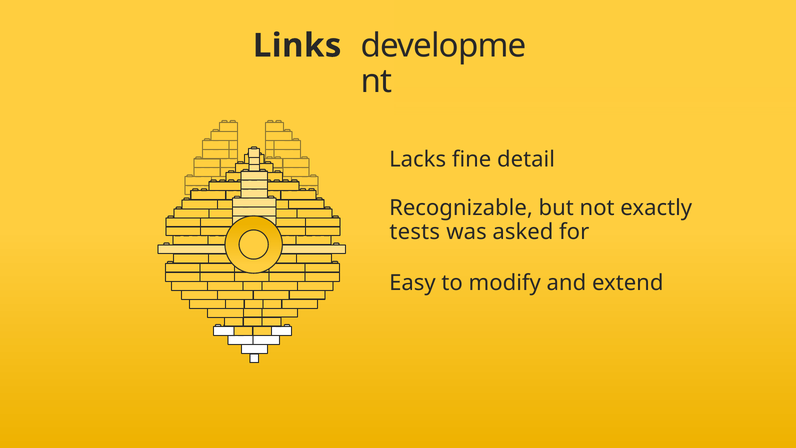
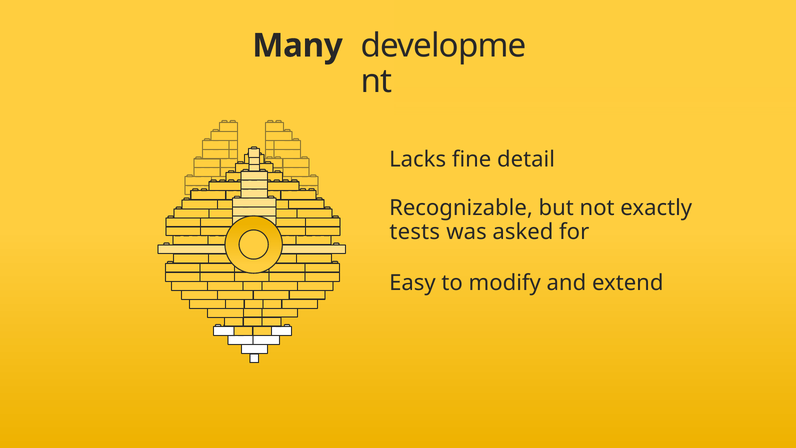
Links: Links -> Many (297, 46)
